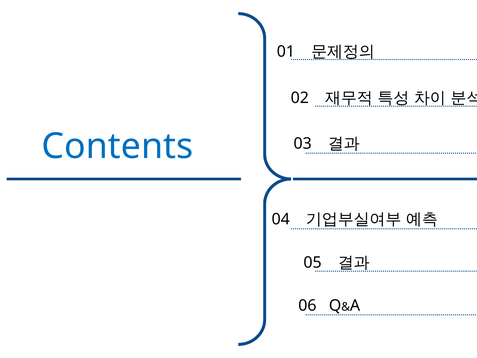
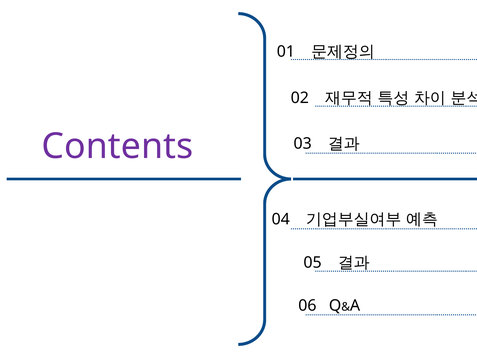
Contents colour: blue -> purple (117, 146)
